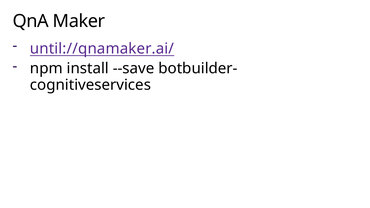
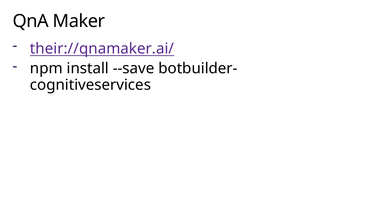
until://qnamaker.ai/: until://qnamaker.ai/ -> their://qnamaker.ai/ (102, 49)
